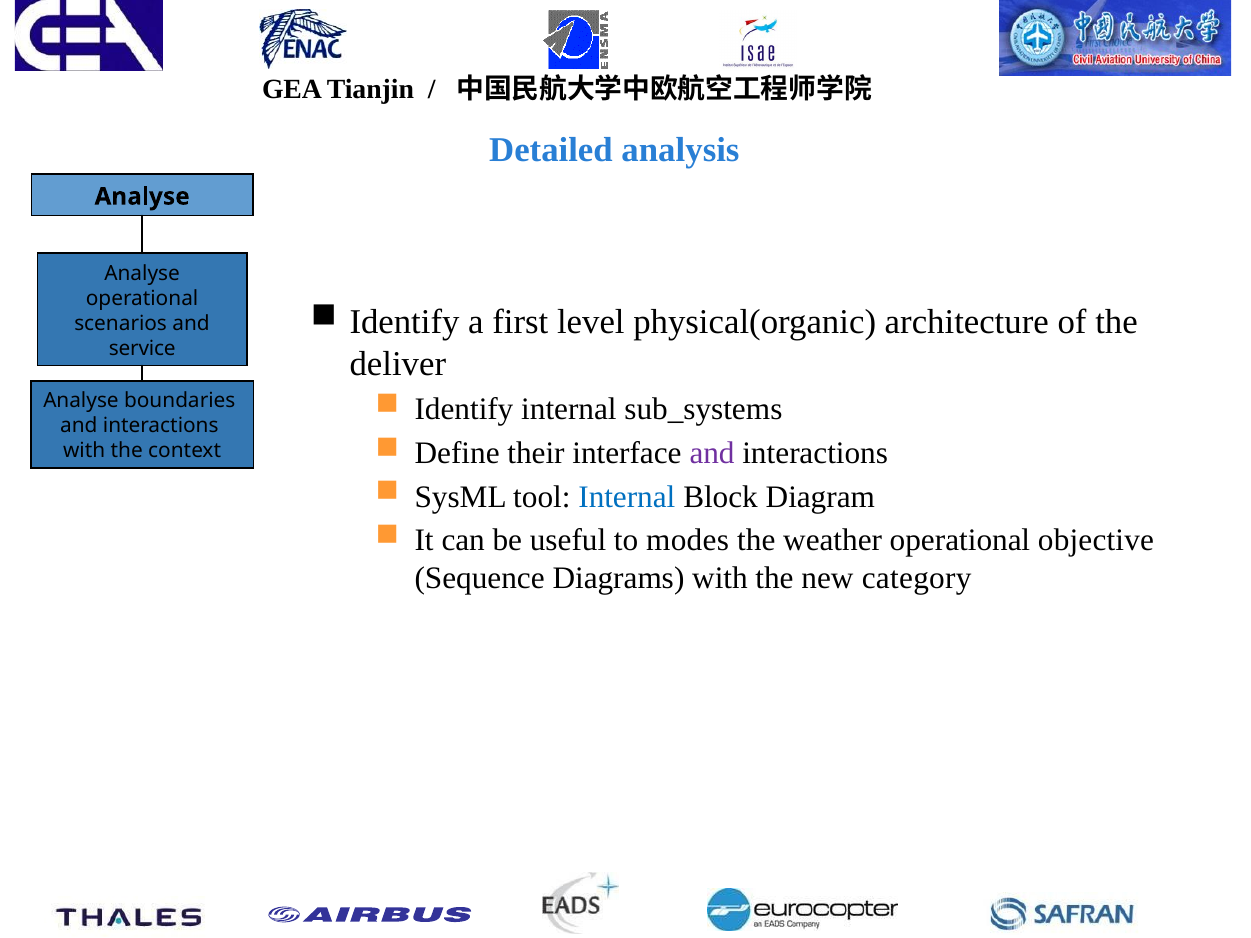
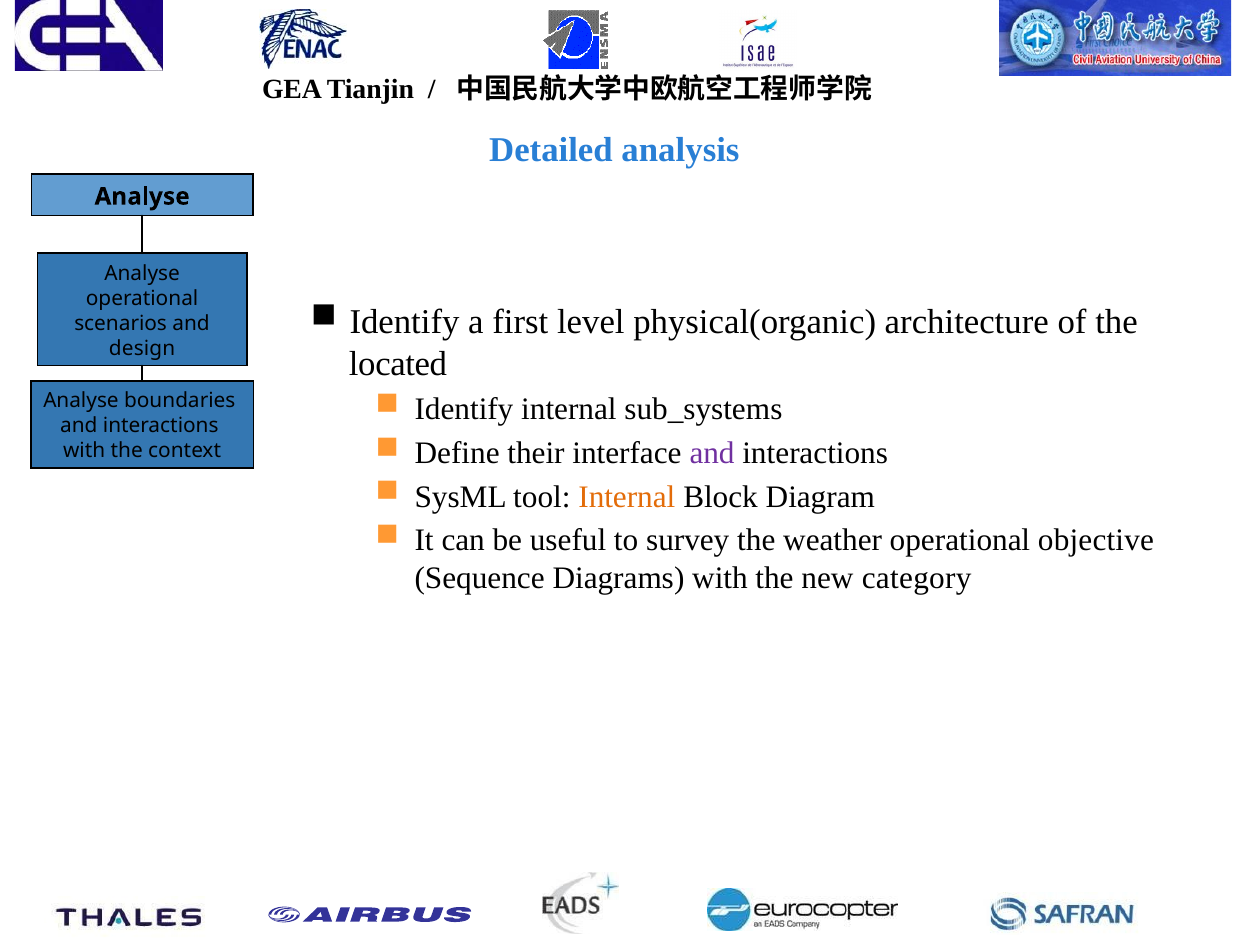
service: service -> design (142, 348)
deliver: deliver -> located (398, 364)
Internal colour: blue -> orange (627, 497)
modes: modes -> survey (688, 541)
